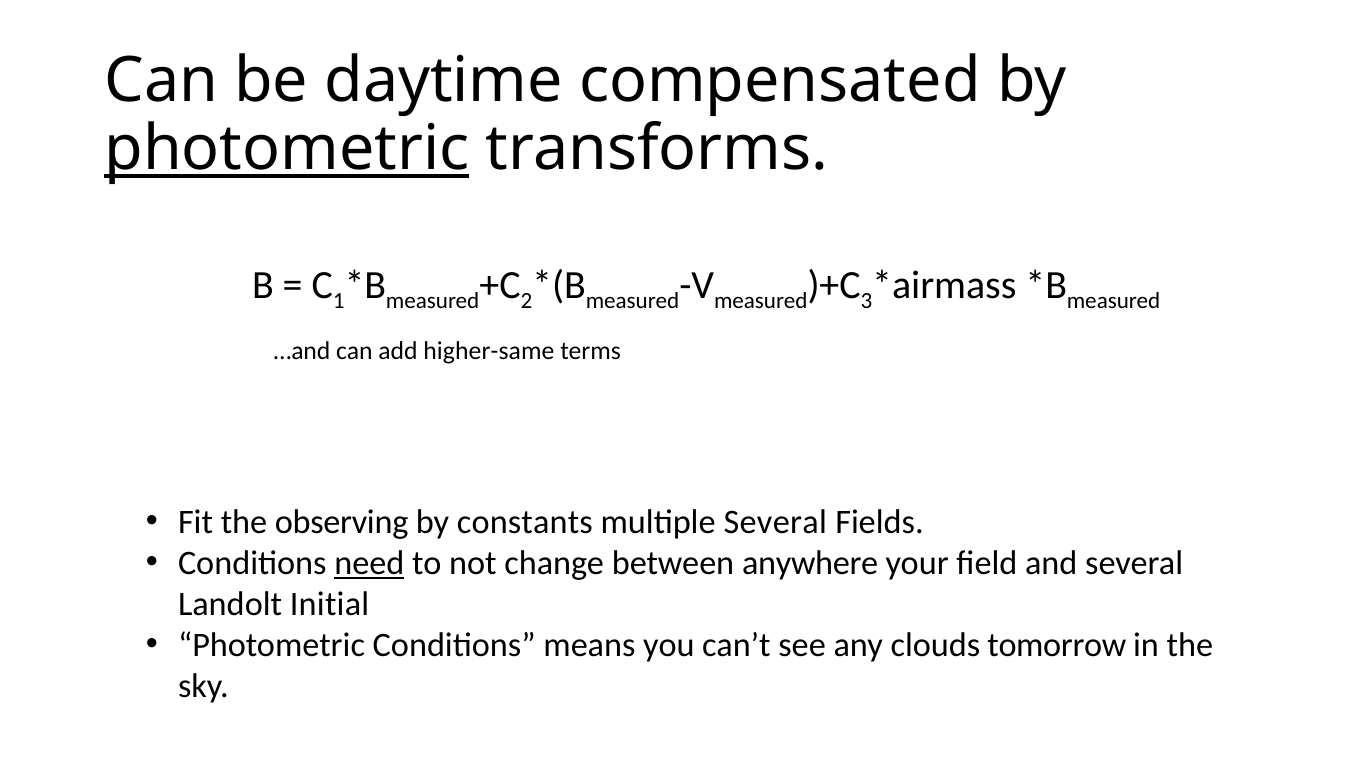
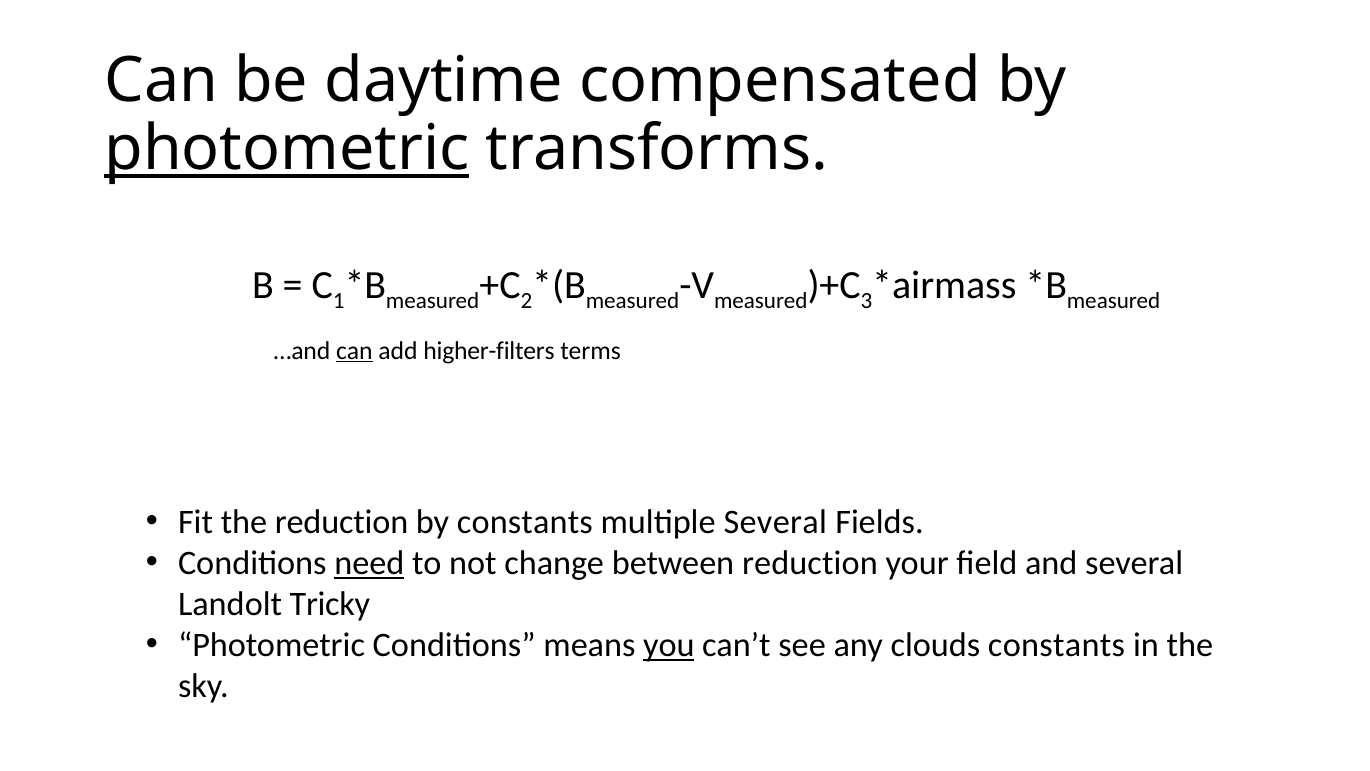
can underline: none -> present (354, 350)
higher-same: higher-same -> higher-filters (489, 350)
the observing: observing -> reduction (342, 522)
between anywhere: anywhere -> reduction (810, 563)
Initial: Initial -> Tricky (330, 604)
you underline: none -> present (669, 645)
clouds tomorrow: tomorrow -> constants (1057, 645)
